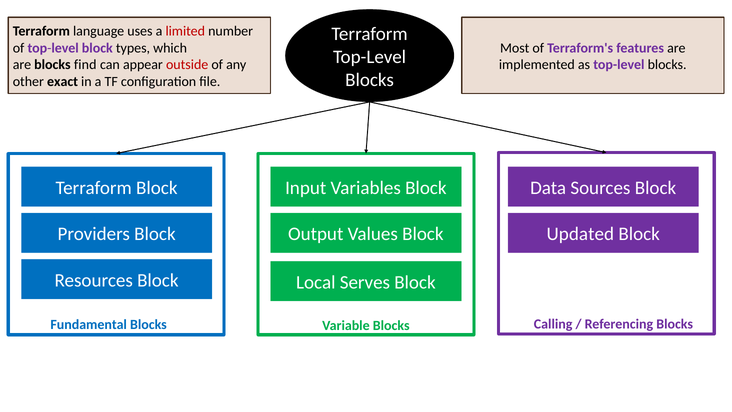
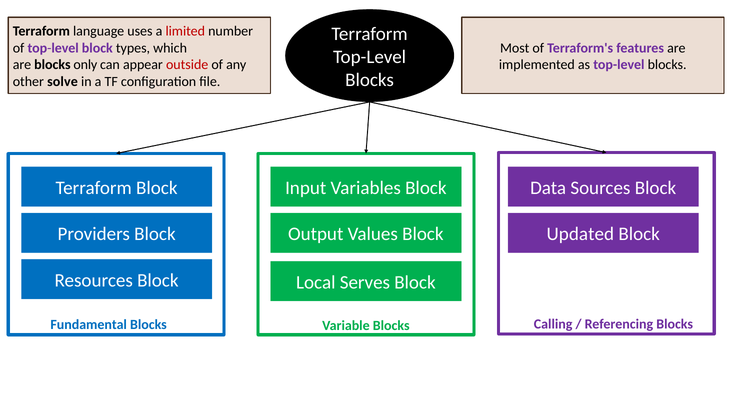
find: find -> only (85, 65)
exact: exact -> solve (62, 81)
